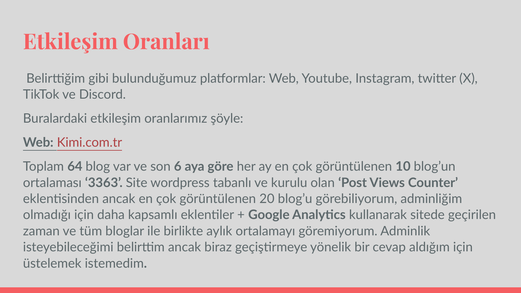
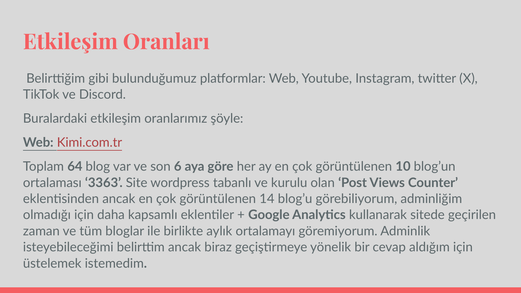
20: 20 -> 14 (267, 199)
